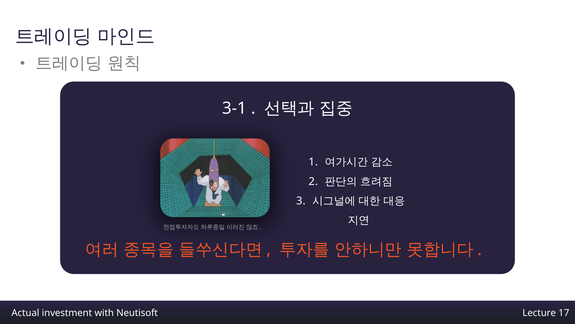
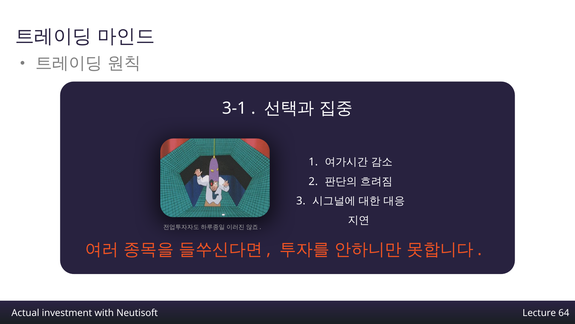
17: 17 -> 64 (564, 312)
